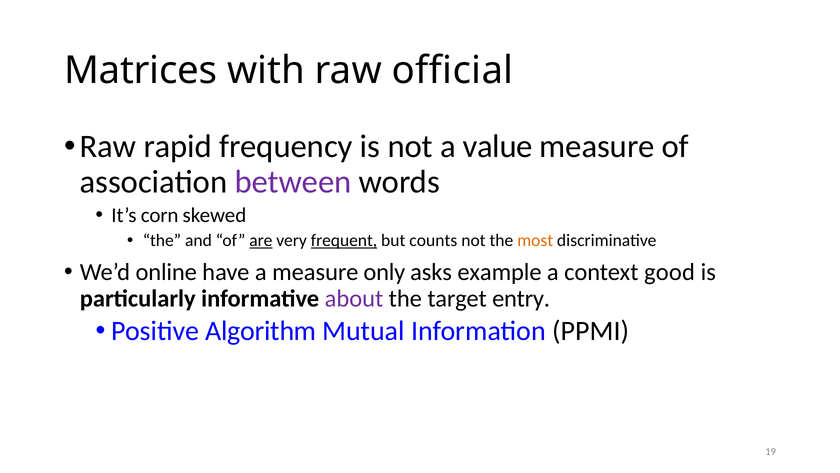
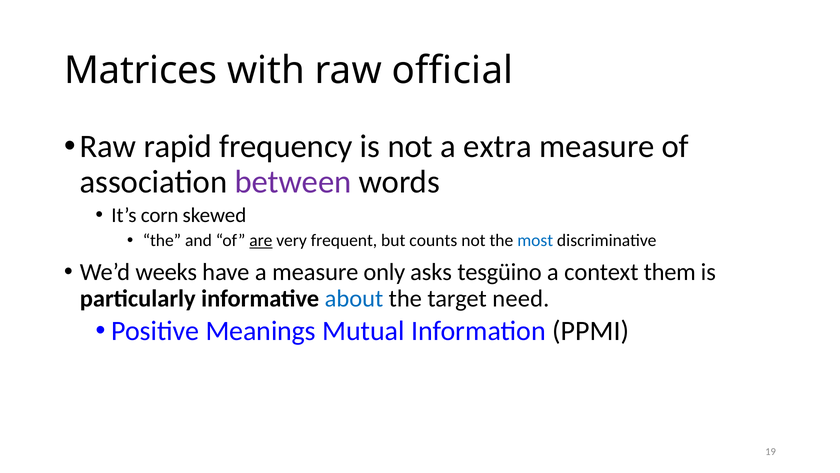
value: value -> extra (498, 146)
frequent underline: present -> none (344, 240)
most colour: orange -> blue (535, 240)
online: online -> weeks (166, 272)
example: example -> tesgüino (500, 272)
good: good -> them (670, 272)
about colour: purple -> blue (354, 298)
entry: entry -> need (521, 298)
Algorithm: Algorithm -> Meanings (261, 331)
